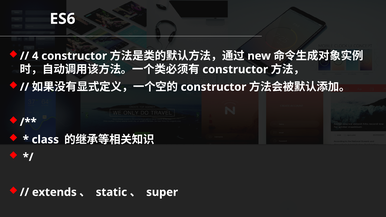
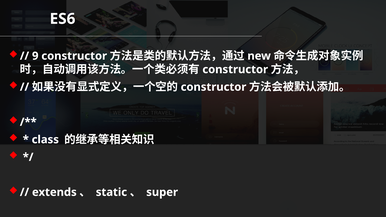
4: 4 -> 9 (35, 56)
